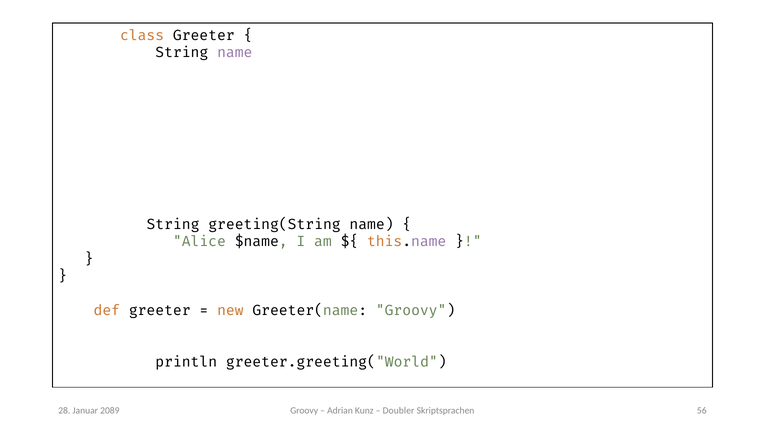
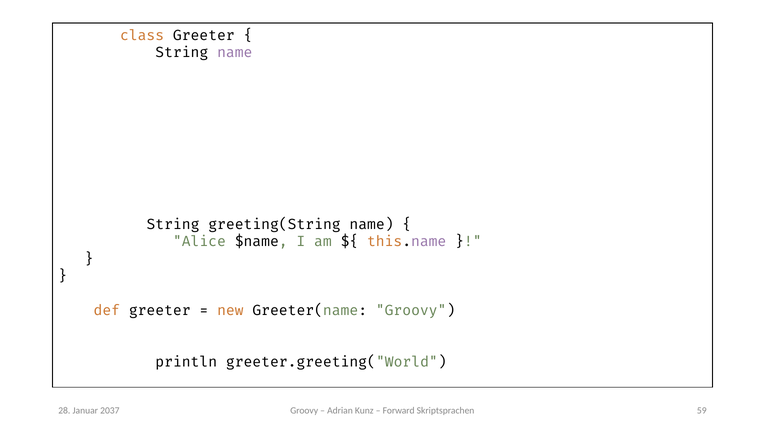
Doubler: Doubler -> Forward (399, 411)
56: 56 -> 59 (702, 411)
2089: 2089 -> 2037 (110, 411)
